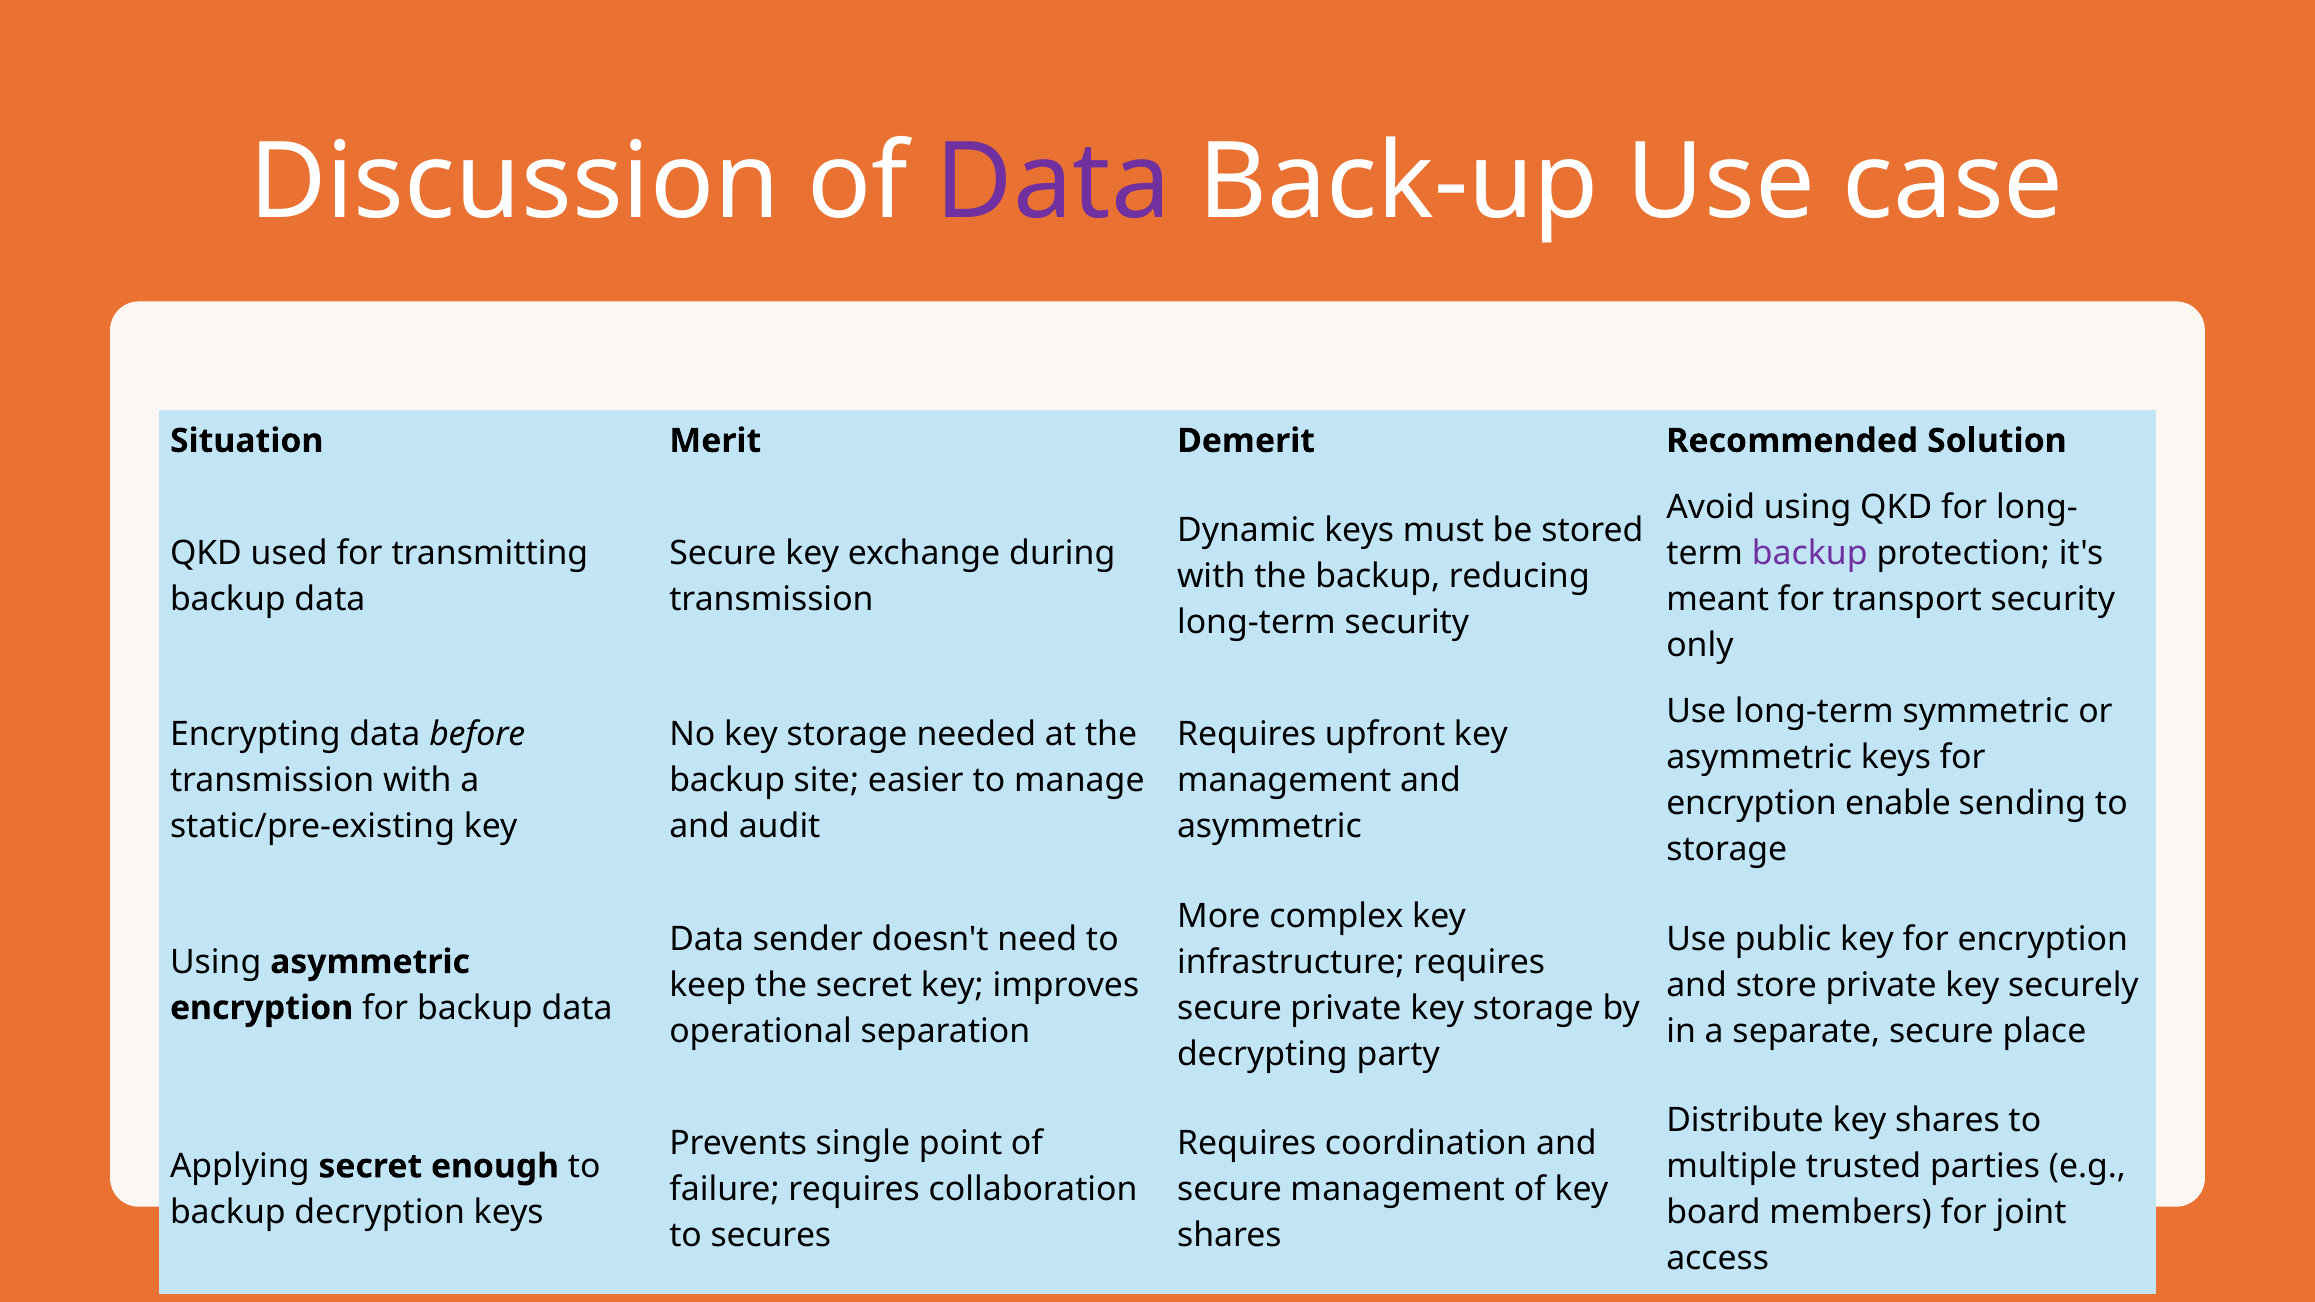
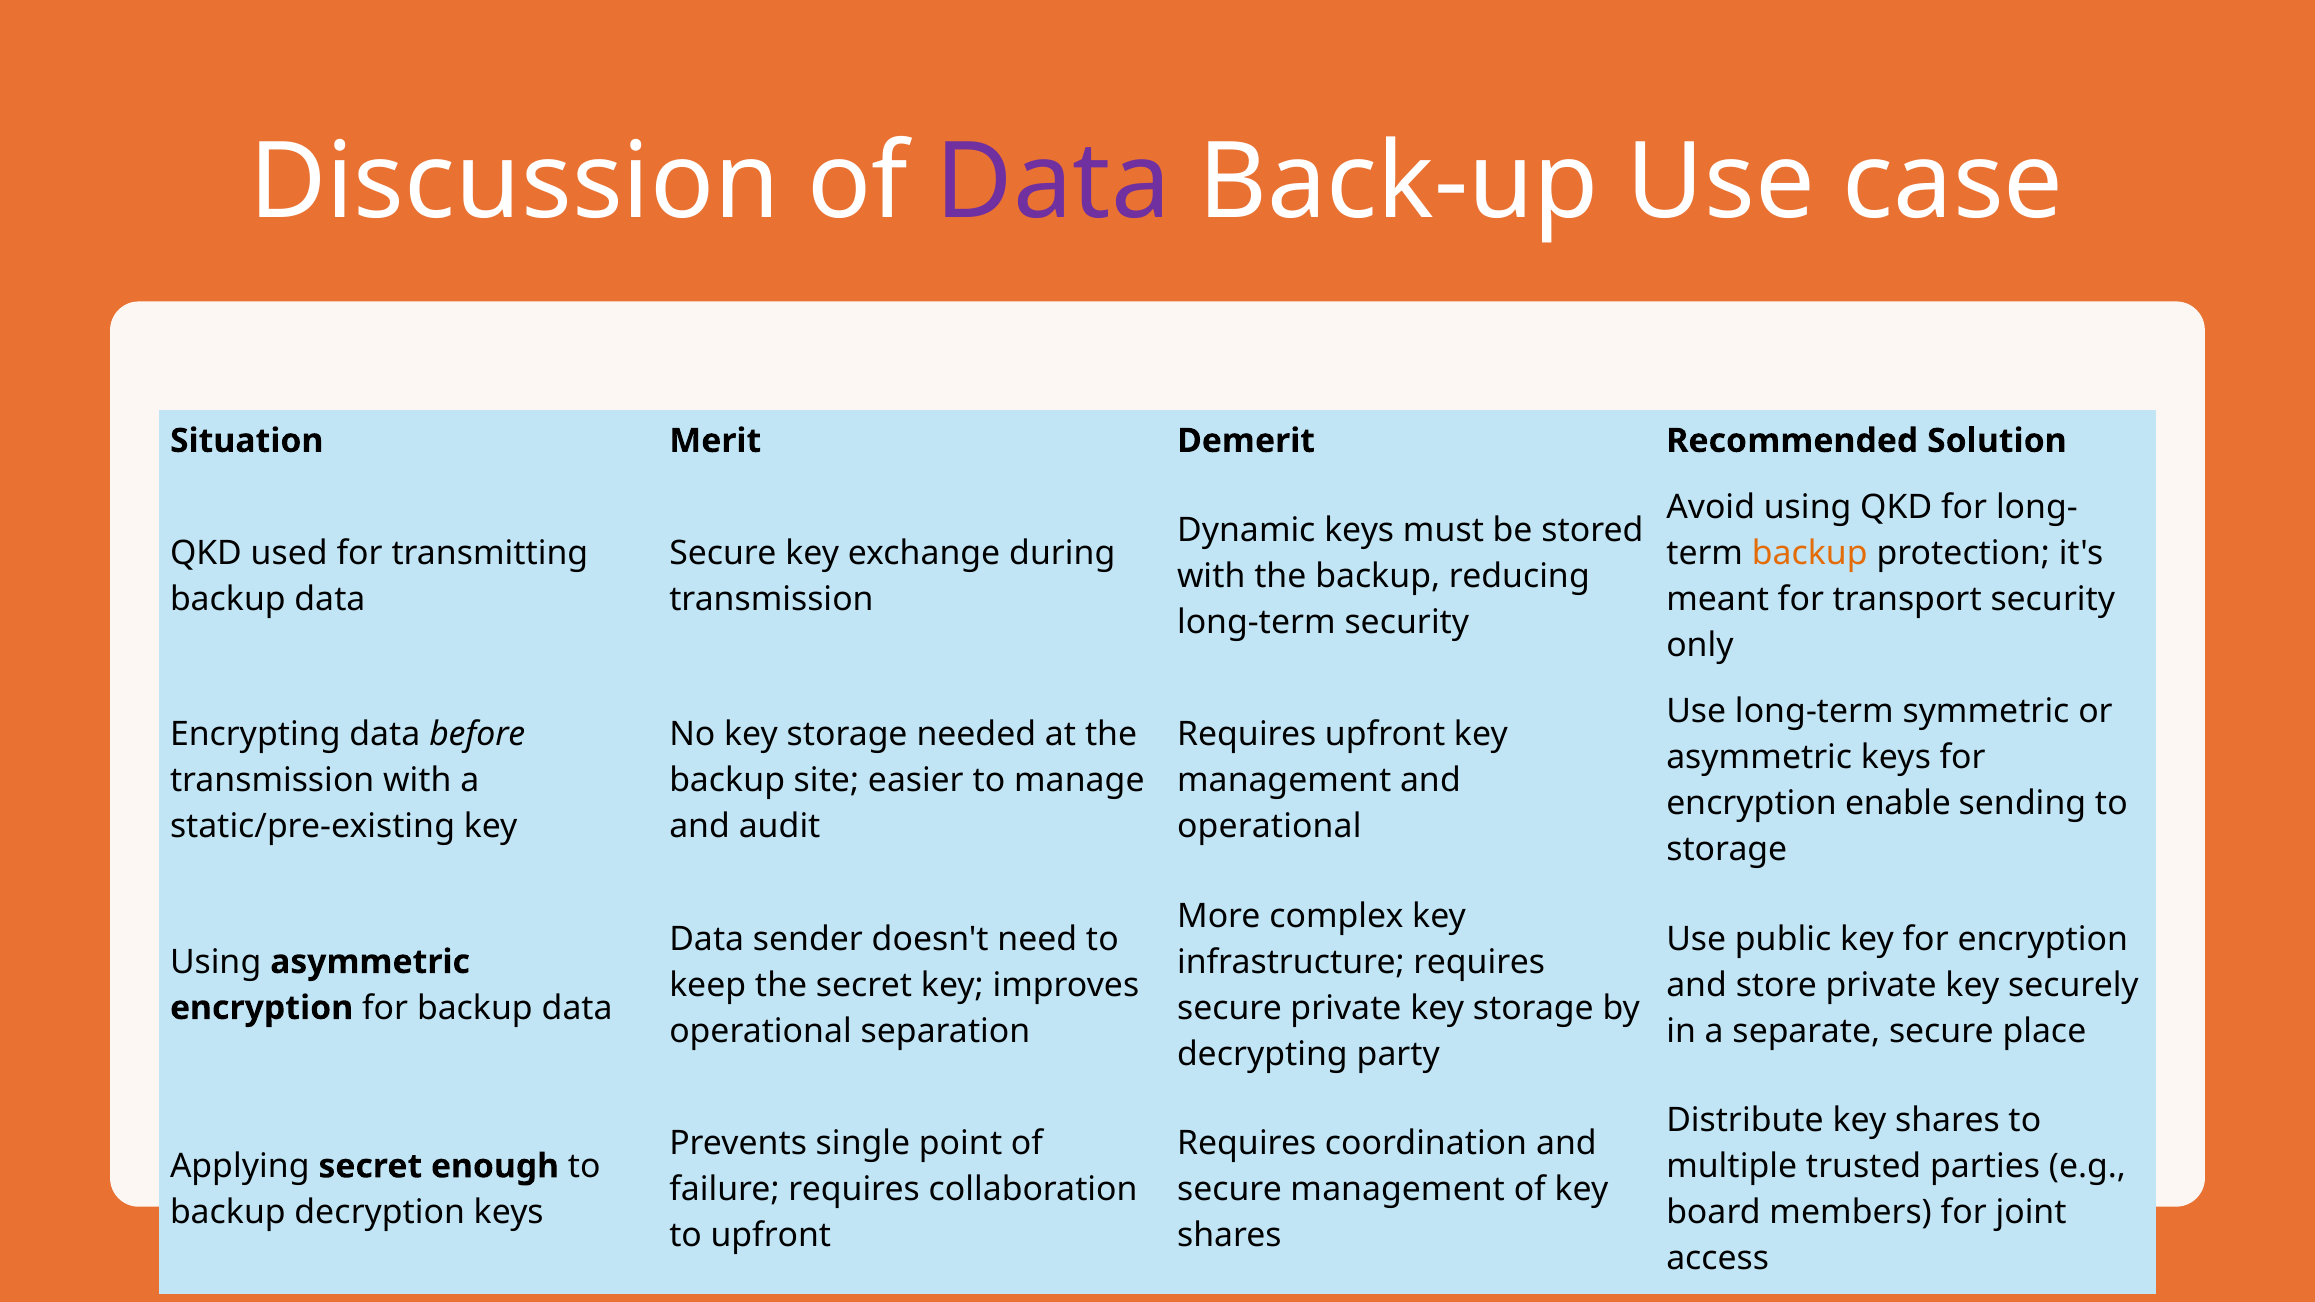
backup colour: purple -> orange (1810, 553)
asymmetric: asymmetric -> operational (1269, 827)
to secures: secures -> upfront (771, 1235)
